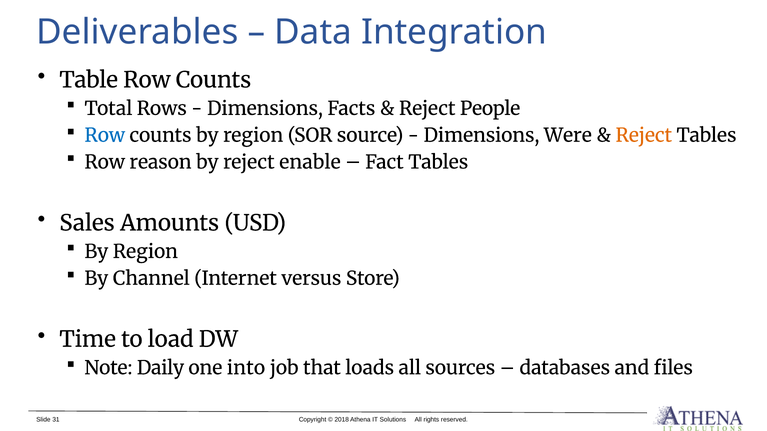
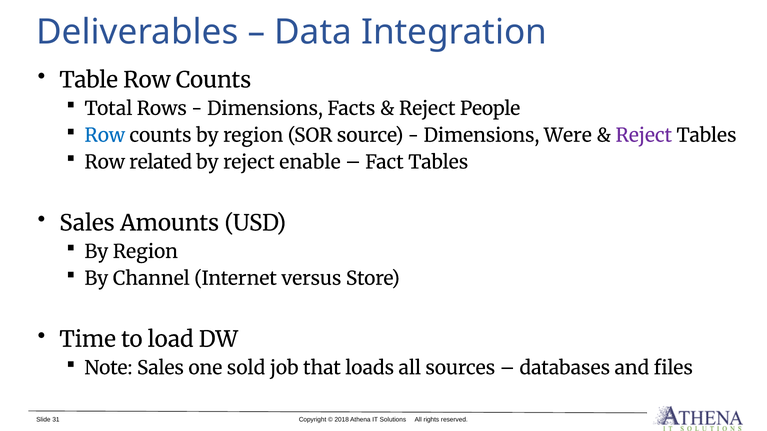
Reject colour: orange -> purple (644, 136)
reason: reason -> related (161, 162)
Note Daily: Daily -> Sales (160, 368)
into: into -> sold (246, 368)
